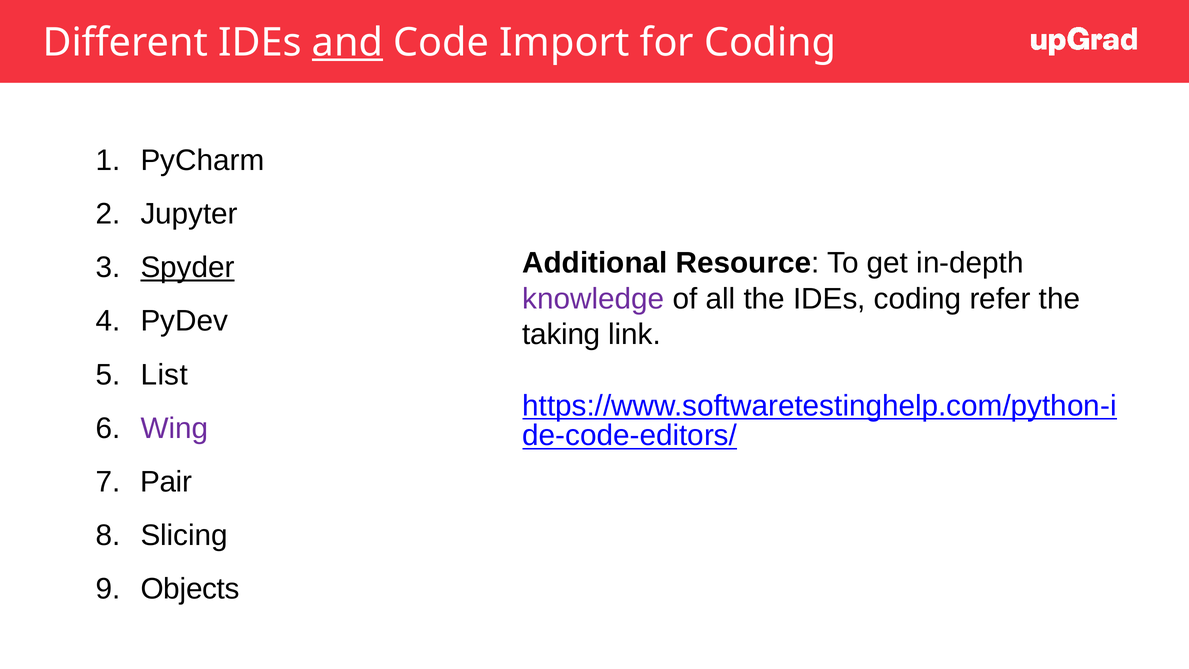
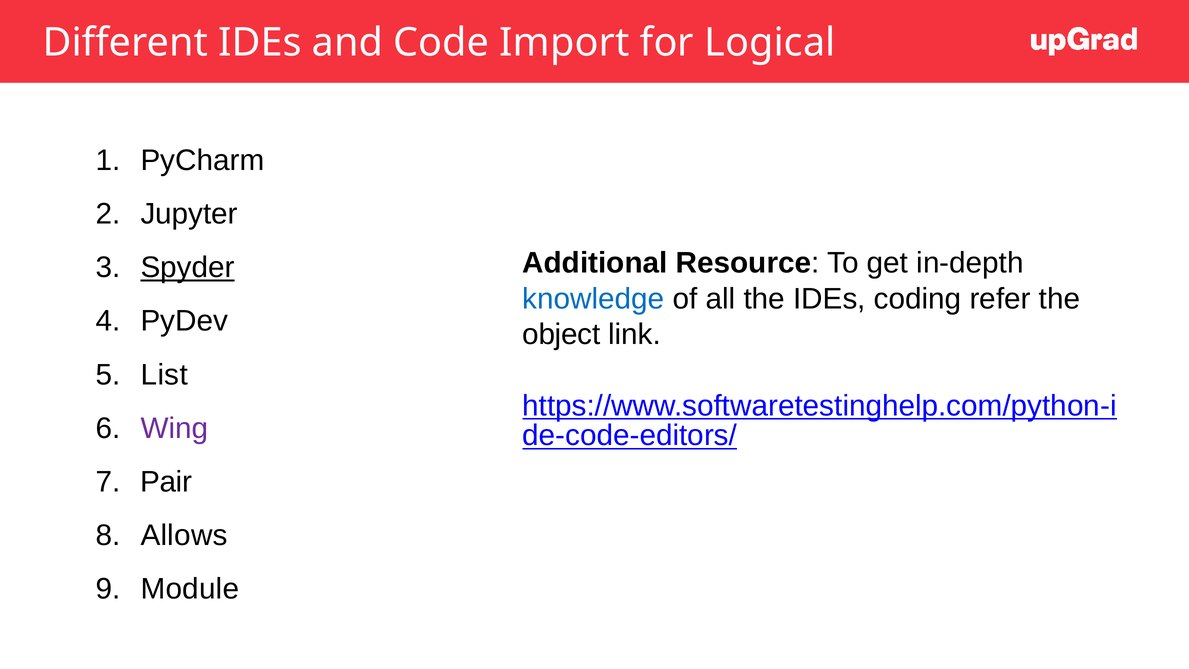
and underline: present -> none (348, 43)
for Coding: Coding -> Logical (770, 43)
knowledge colour: purple -> blue (593, 299)
taking: taking -> object (561, 334)
Slicing: Slicing -> Allows (184, 535)
Objects: Objects -> Module (190, 589)
